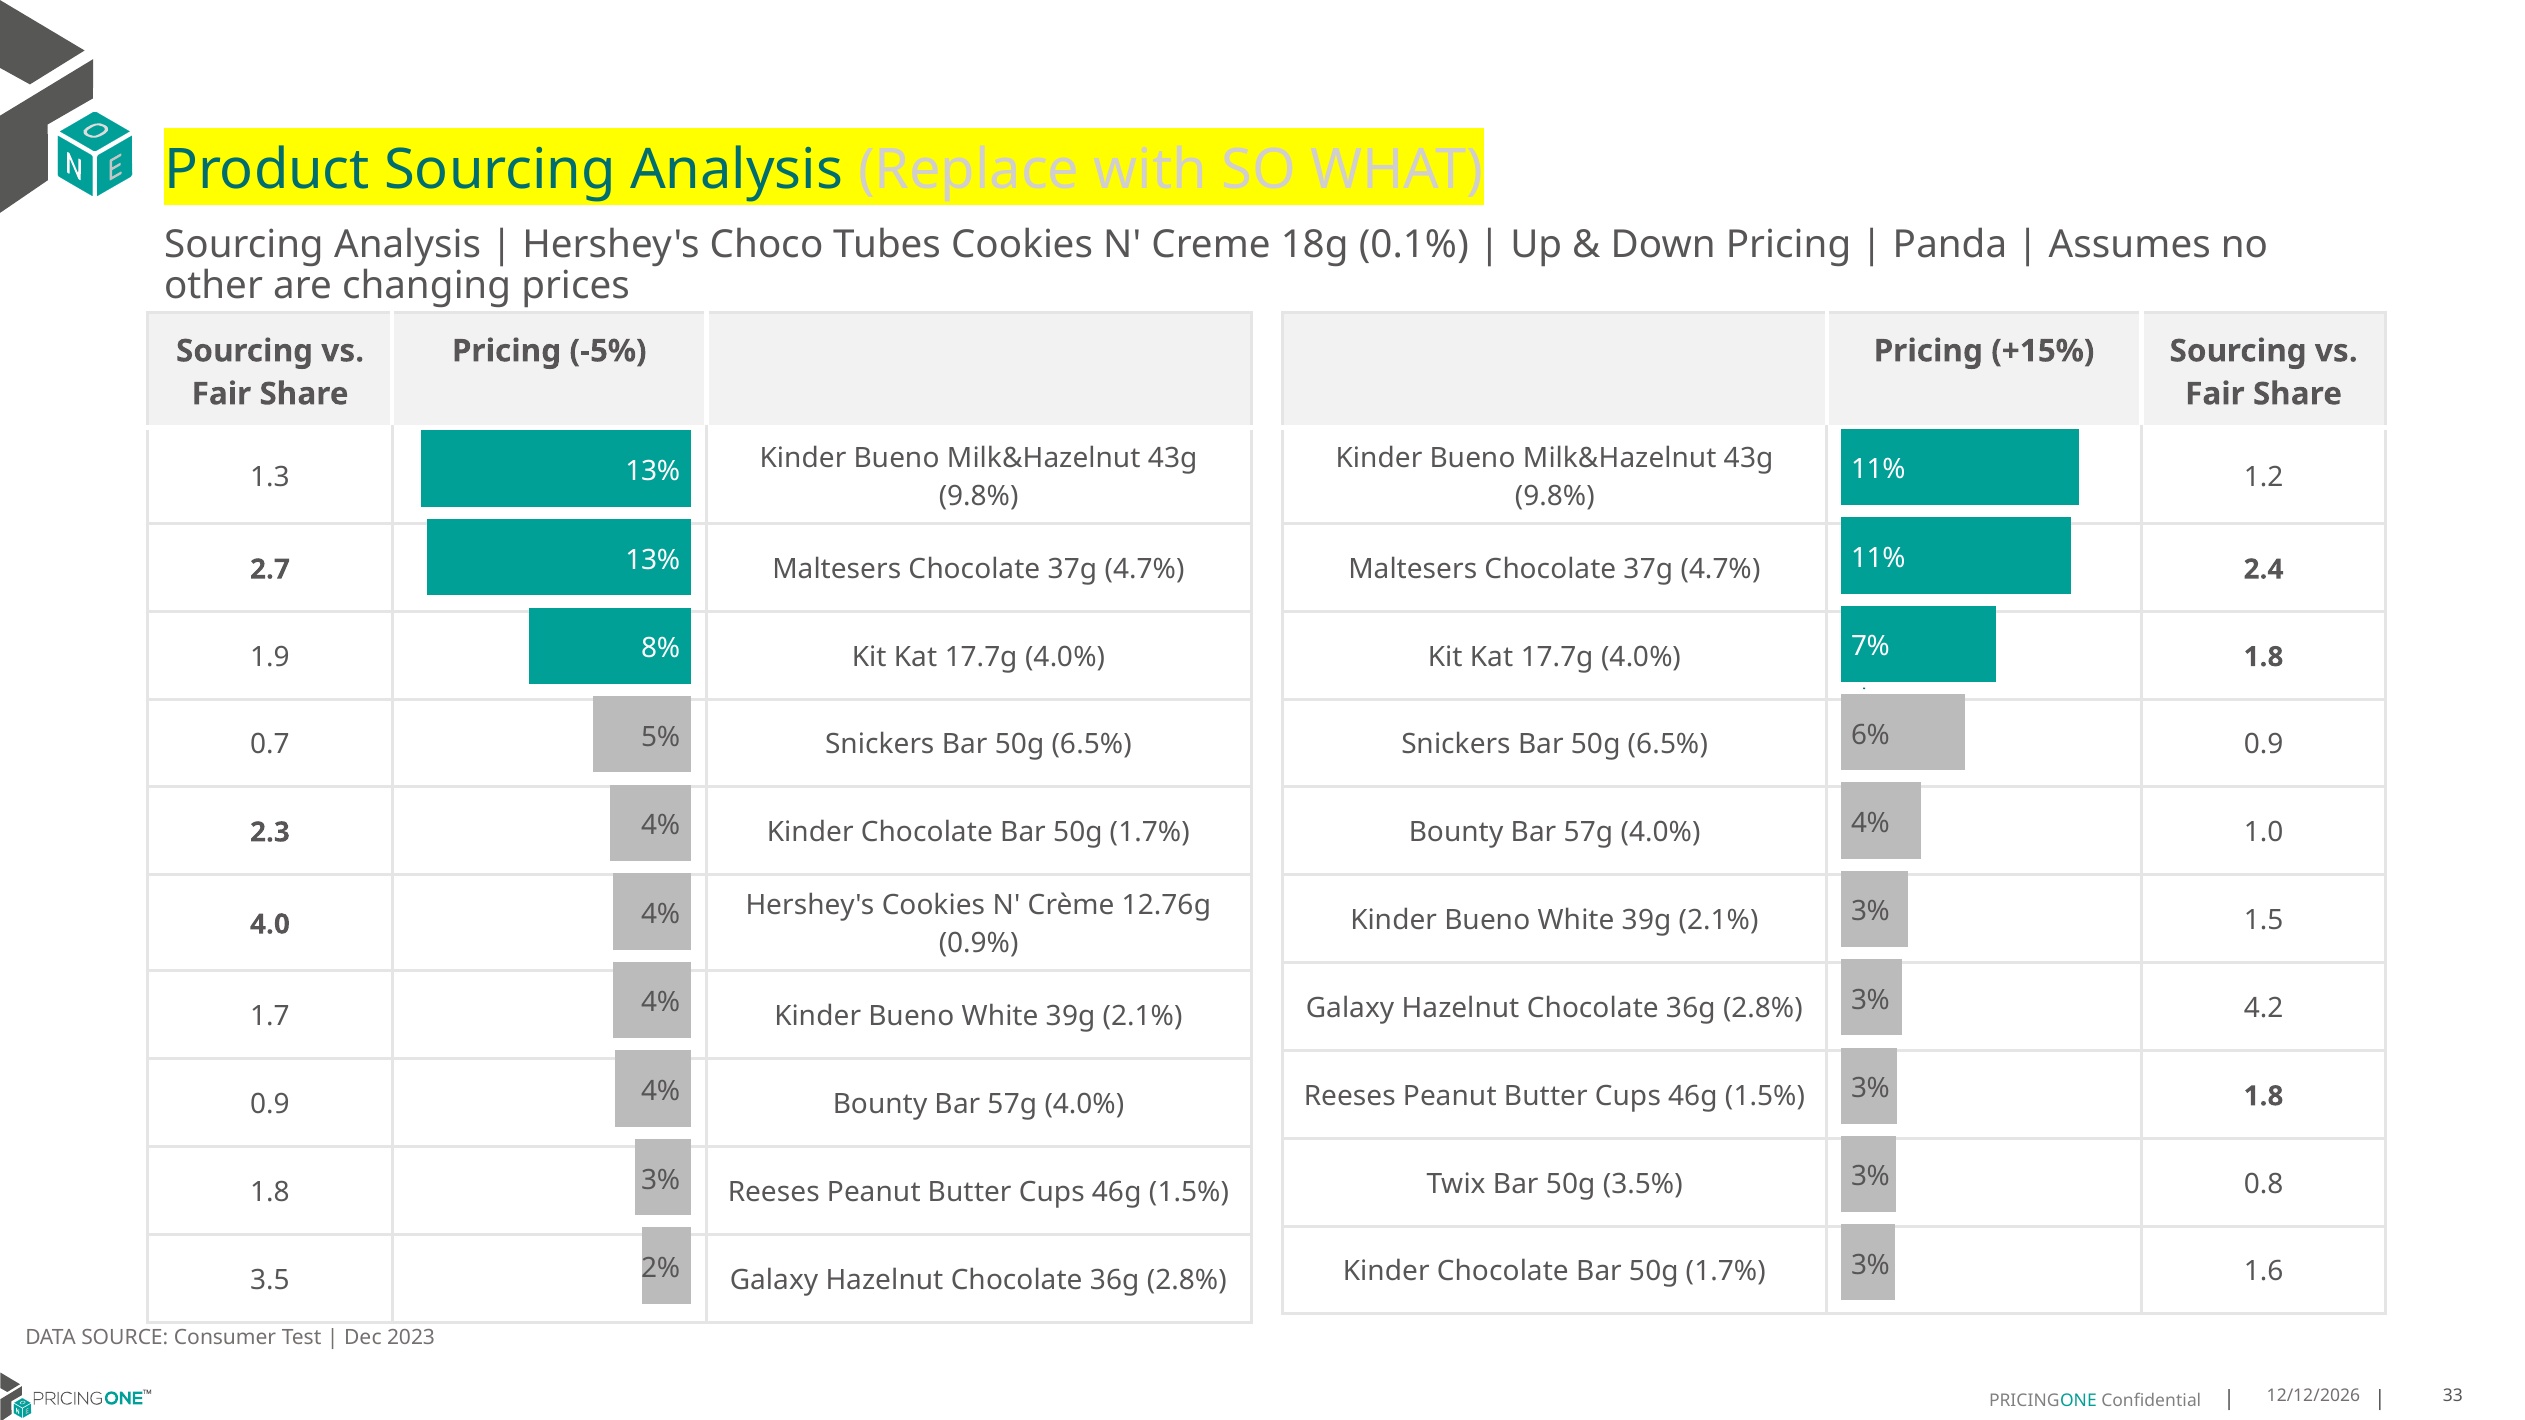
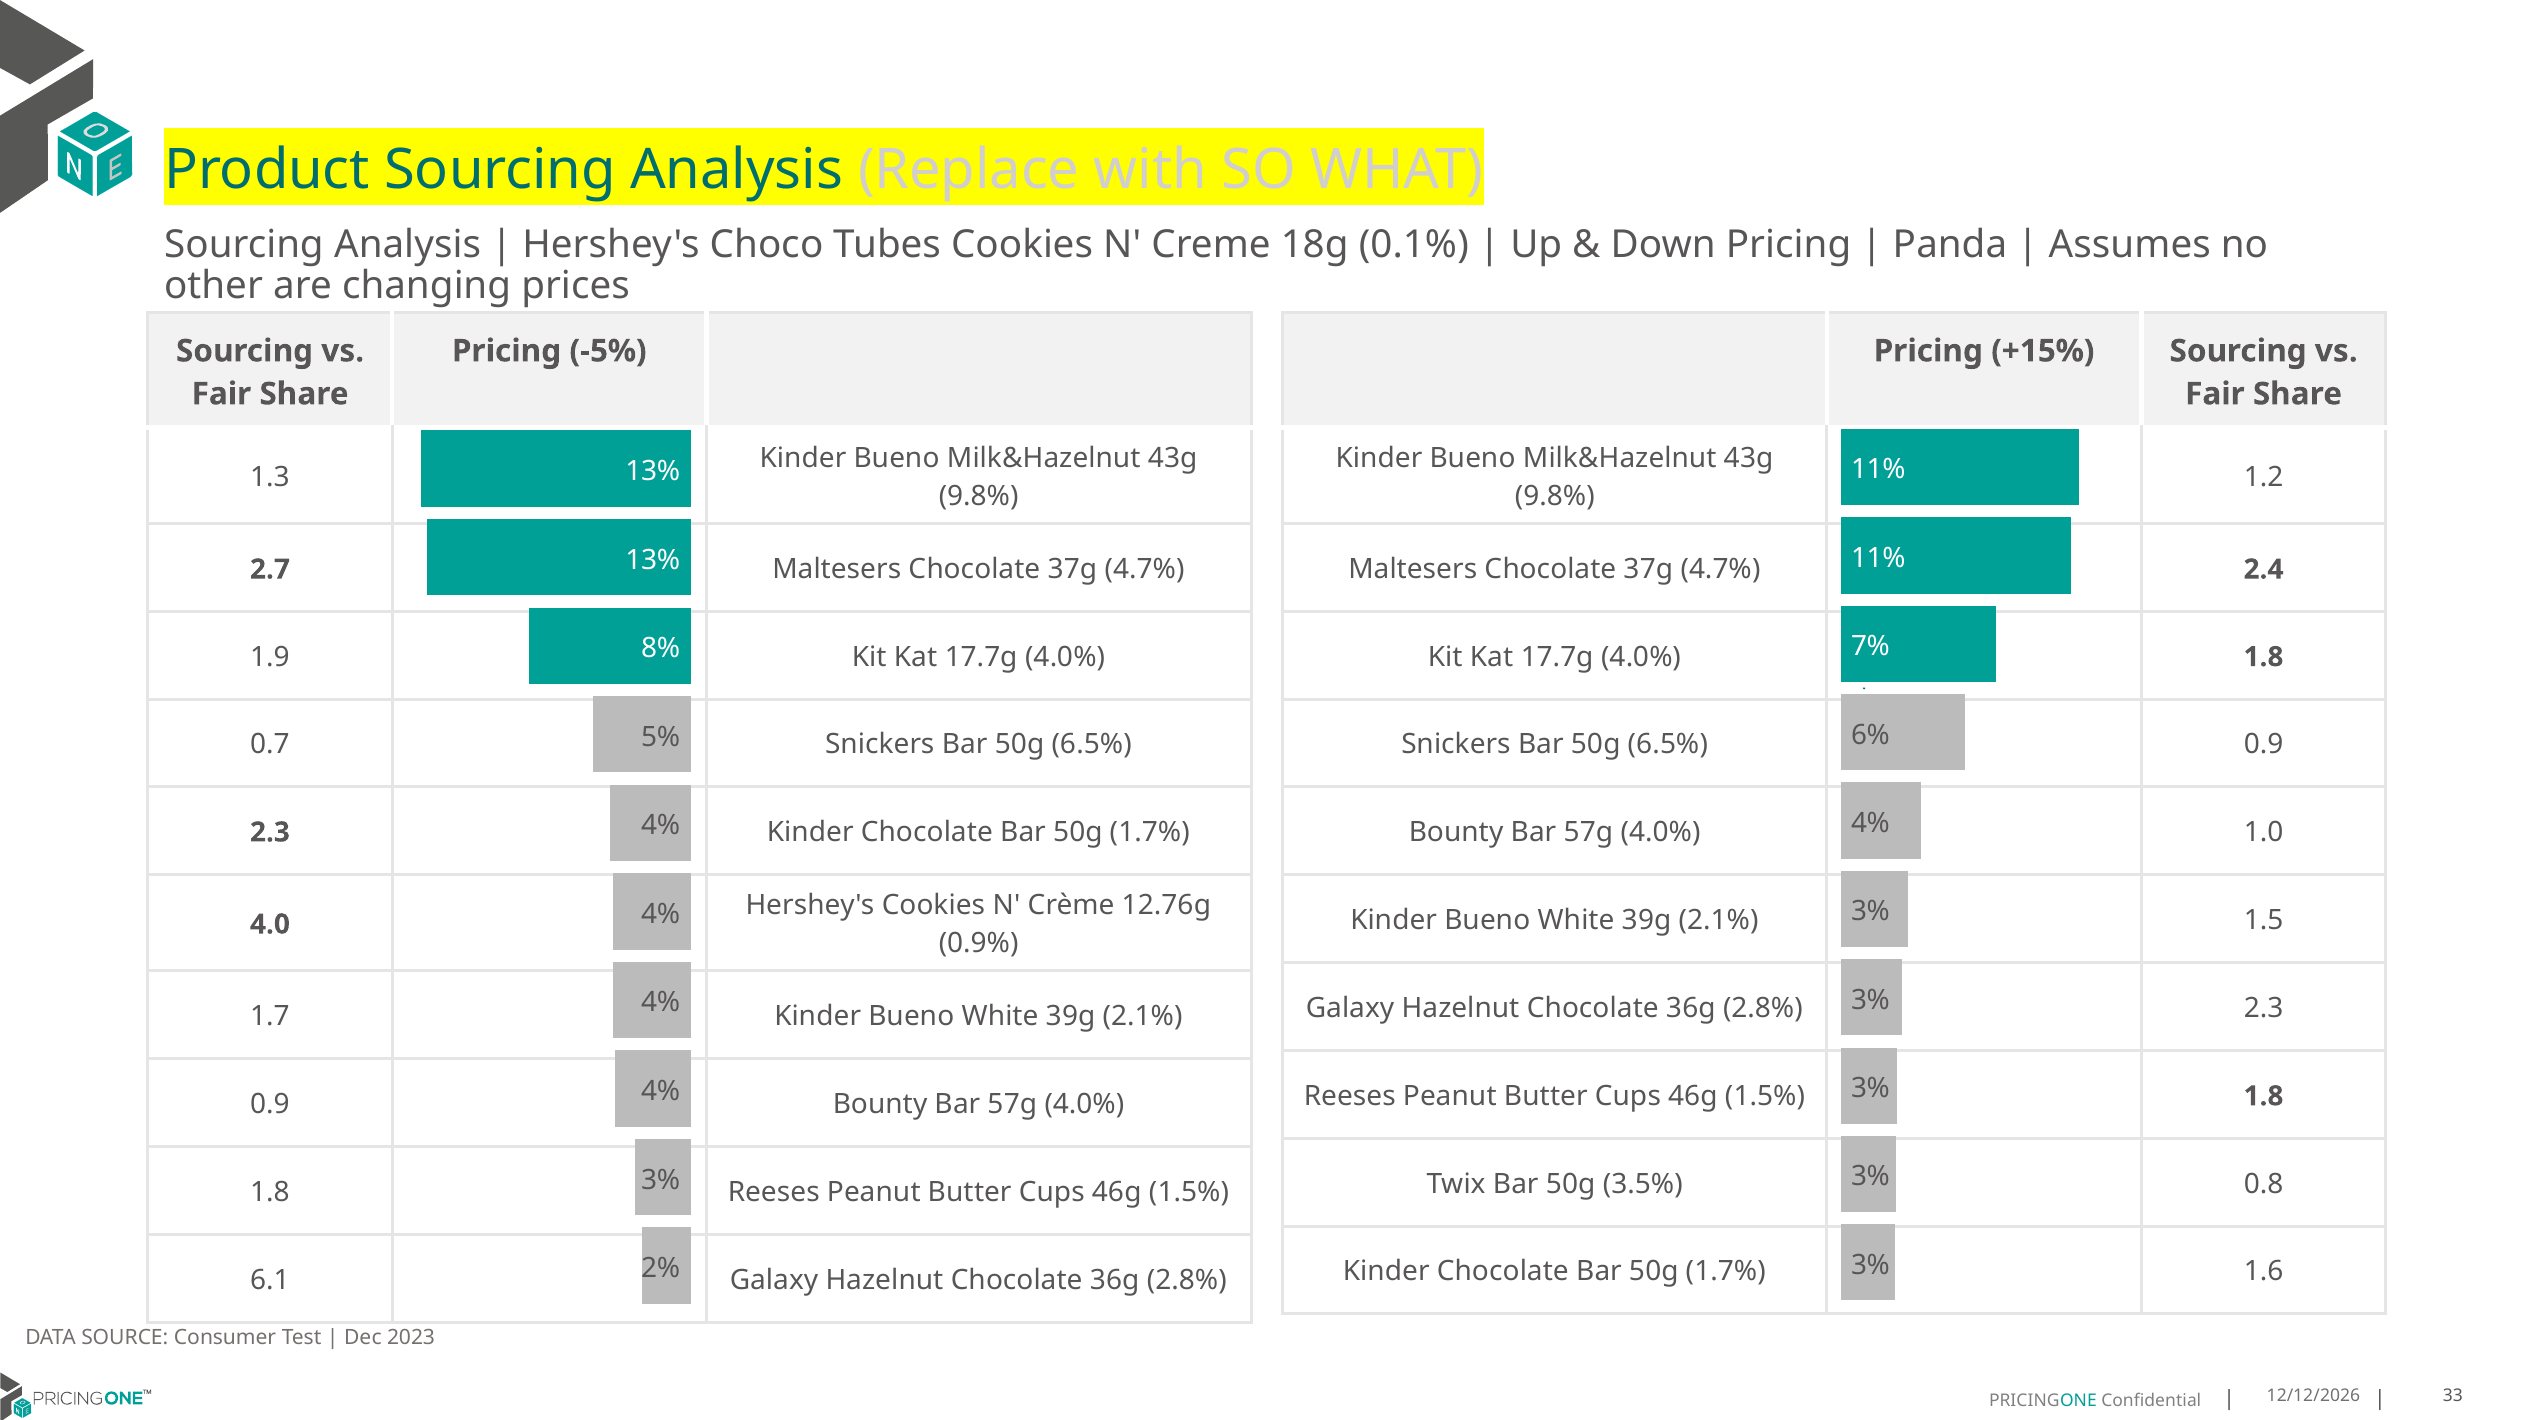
2.8% 4.2: 4.2 -> 2.3 (2264, 1008)
3.5: 3.5 -> 6.1 (270, 1280)
